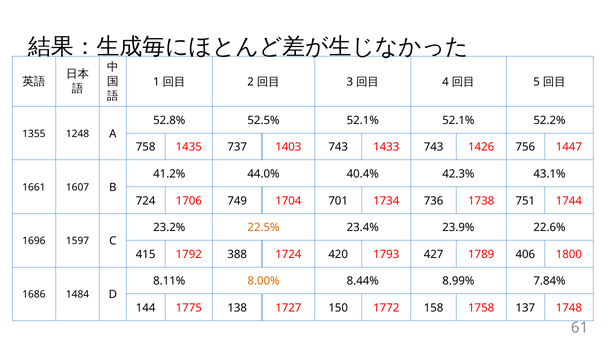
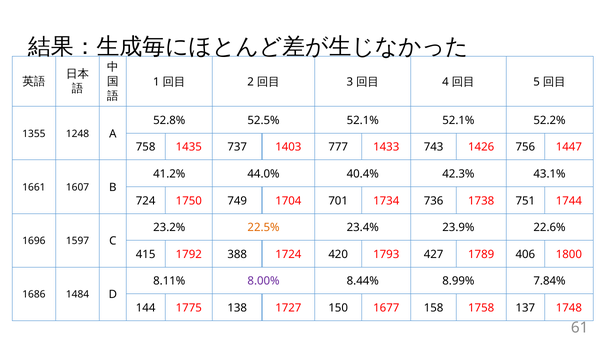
1403 743: 743 -> 777 (338, 147)
1706: 1706 -> 1750 (189, 201)
8.00% colour: orange -> purple (264, 281)
1772: 1772 -> 1677 (386, 308)
